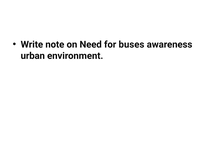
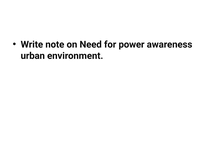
buses: buses -> power (132, 44)
